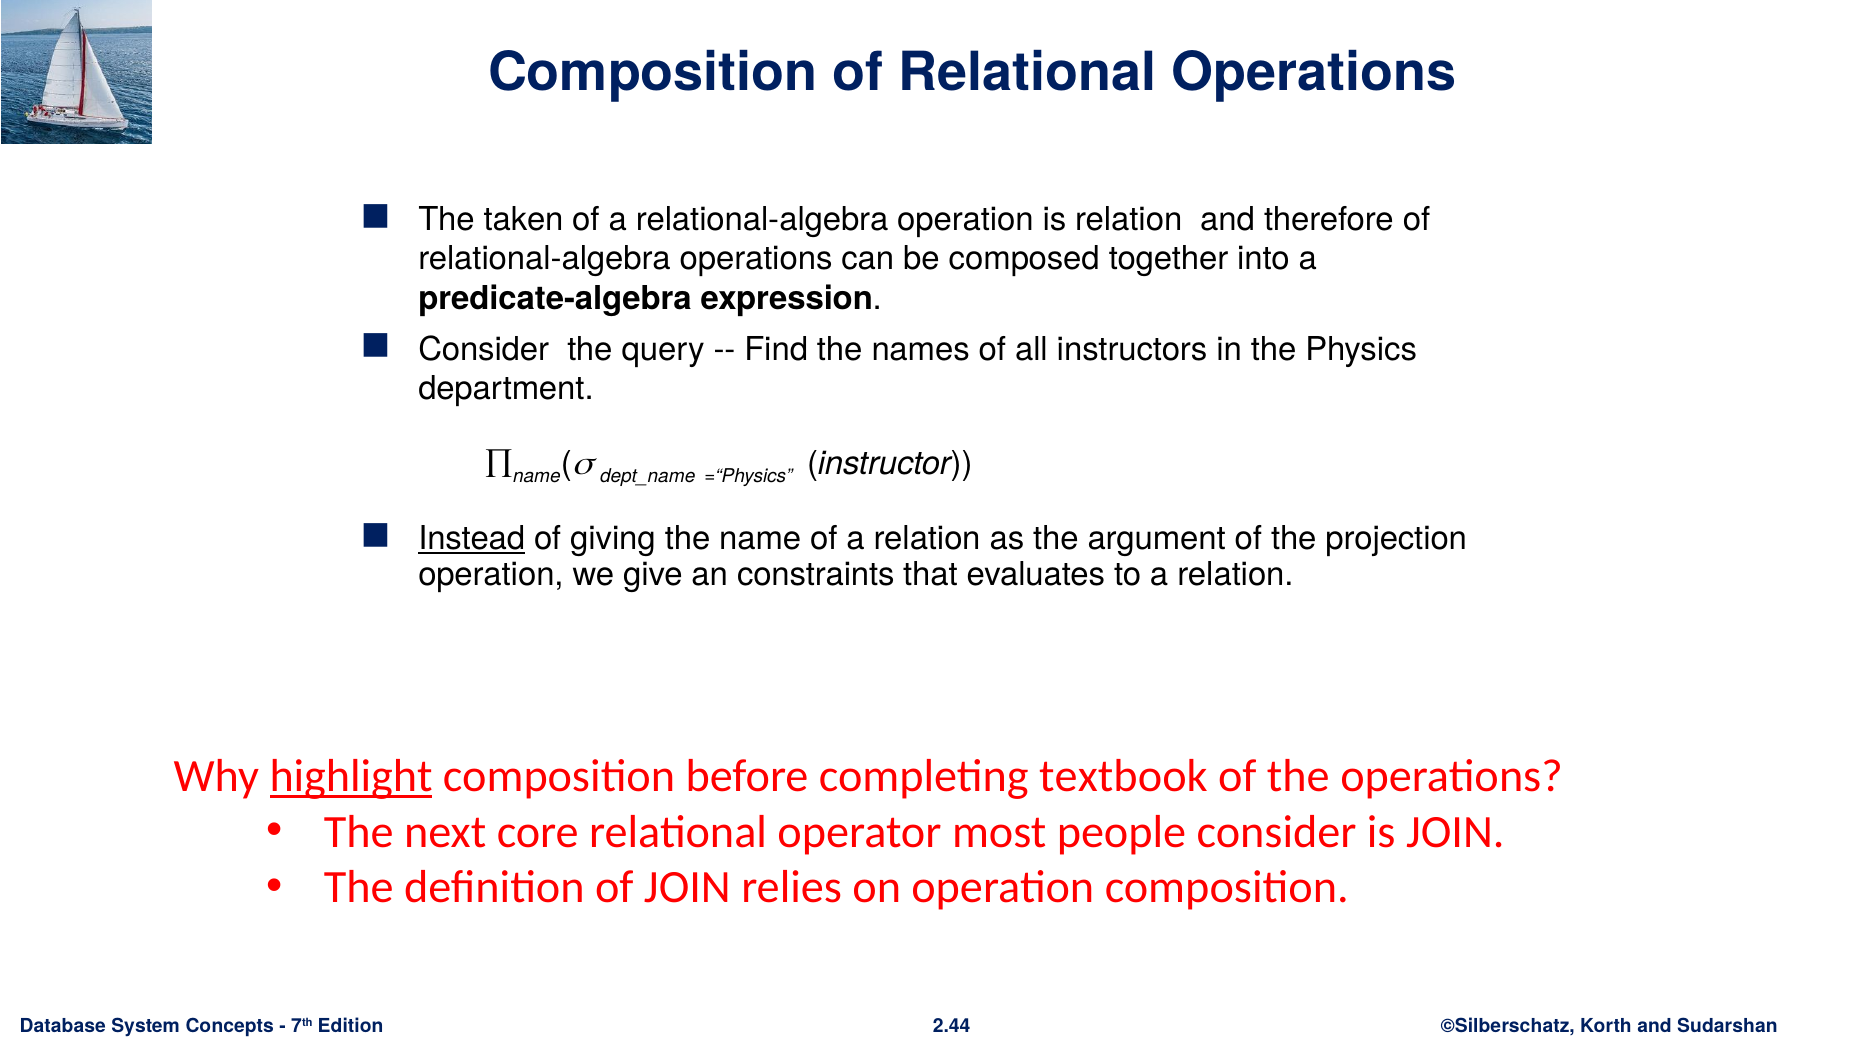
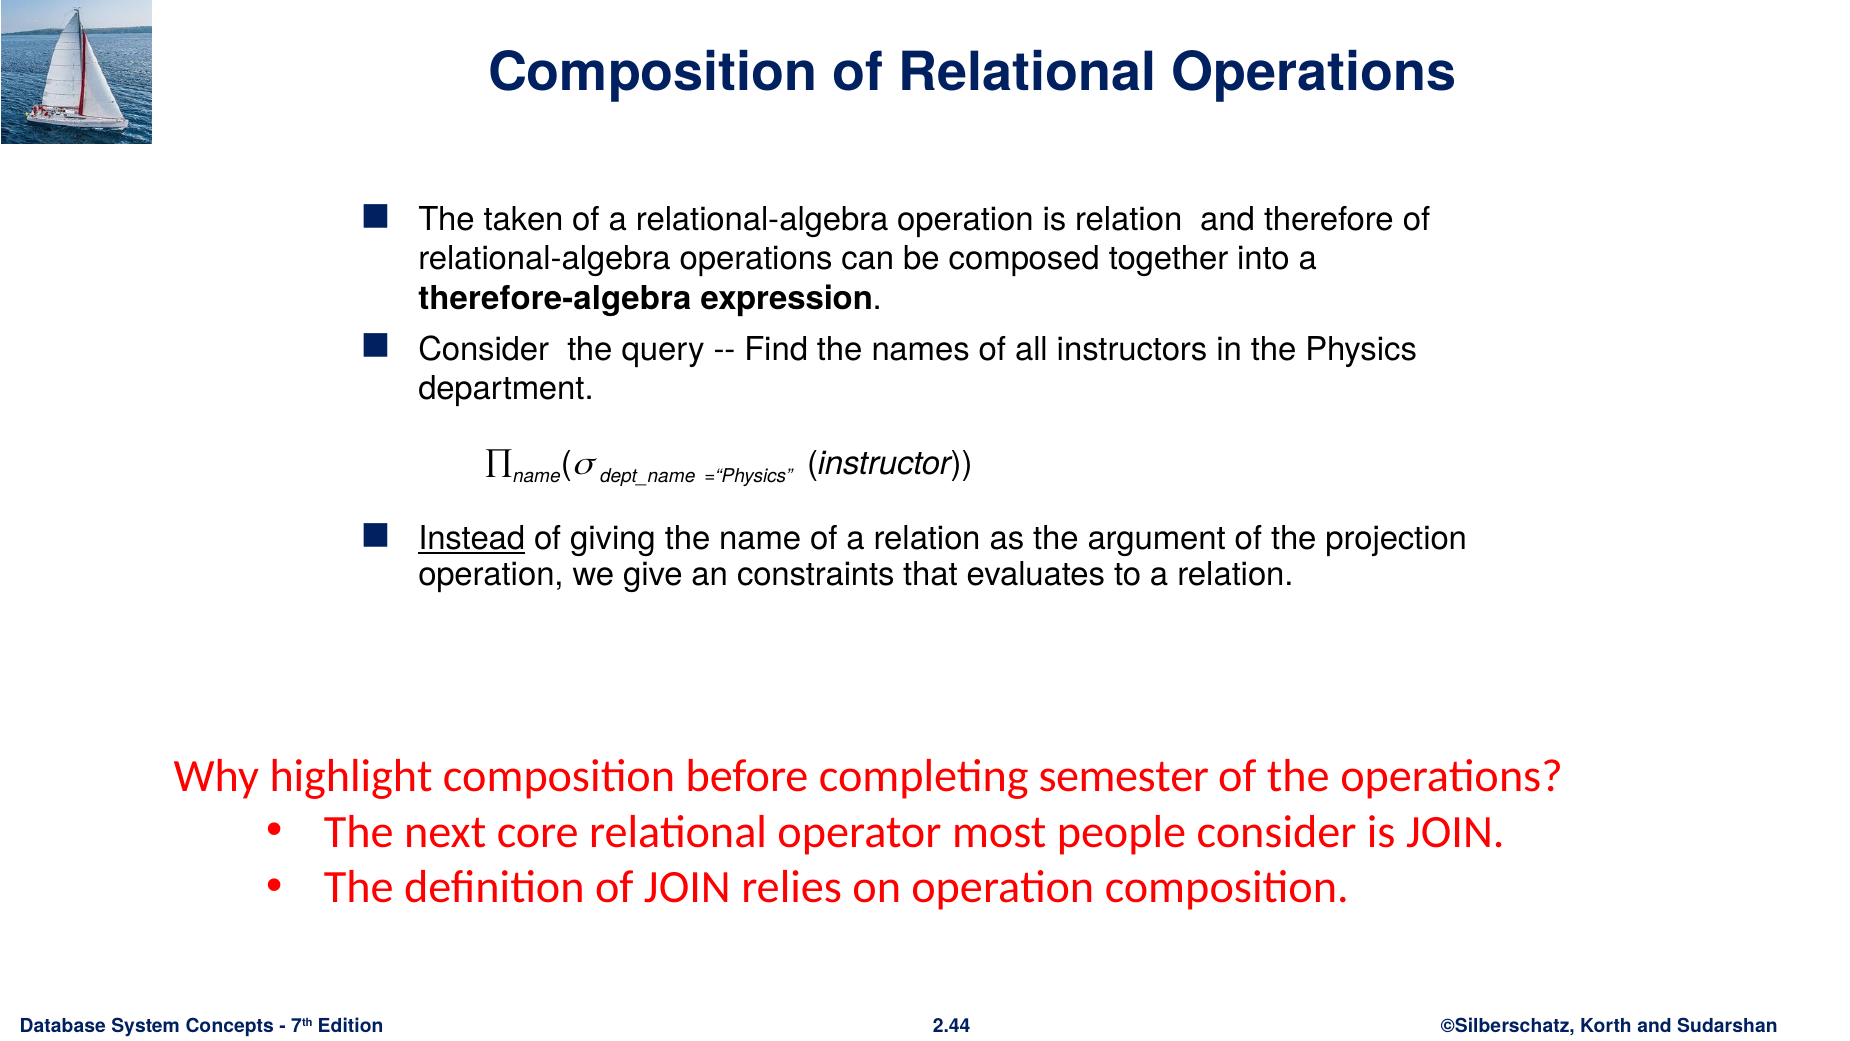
predicate-algebra: predicate-algebra -> therefore-algebra (555, 298)
highlight underline: present -> none (351, 776)
textbook: textbook -> semester (1124, 776)
